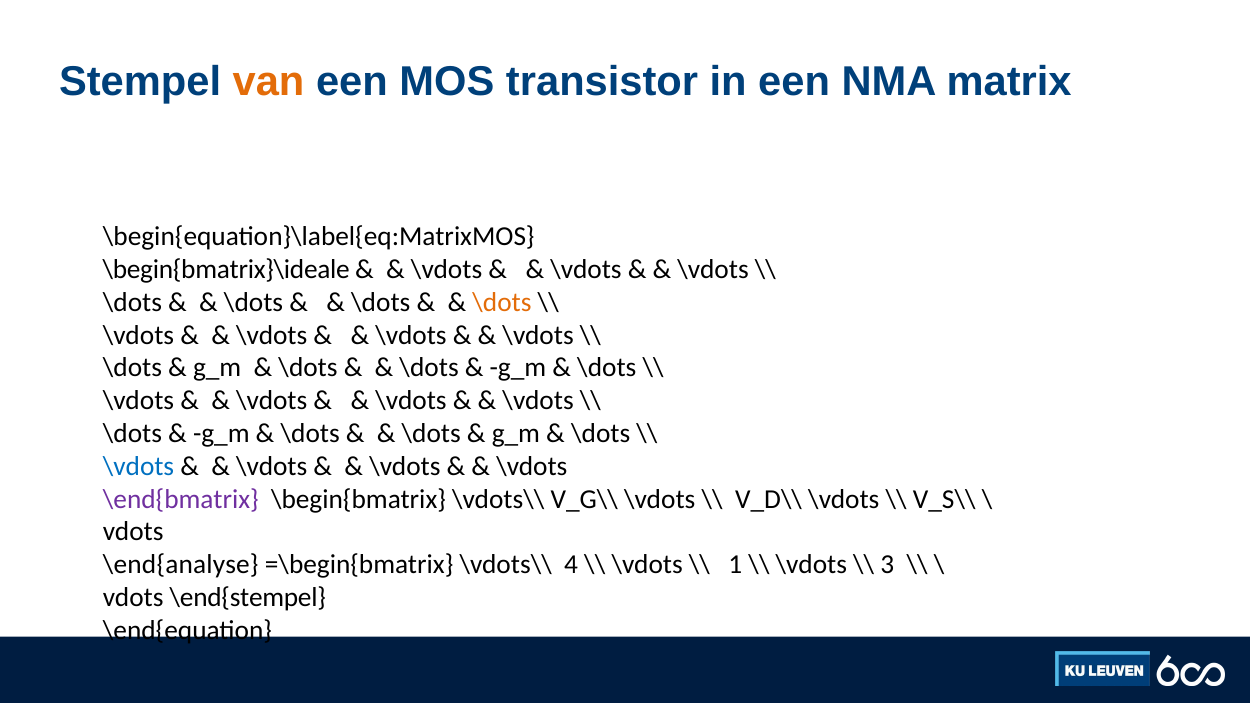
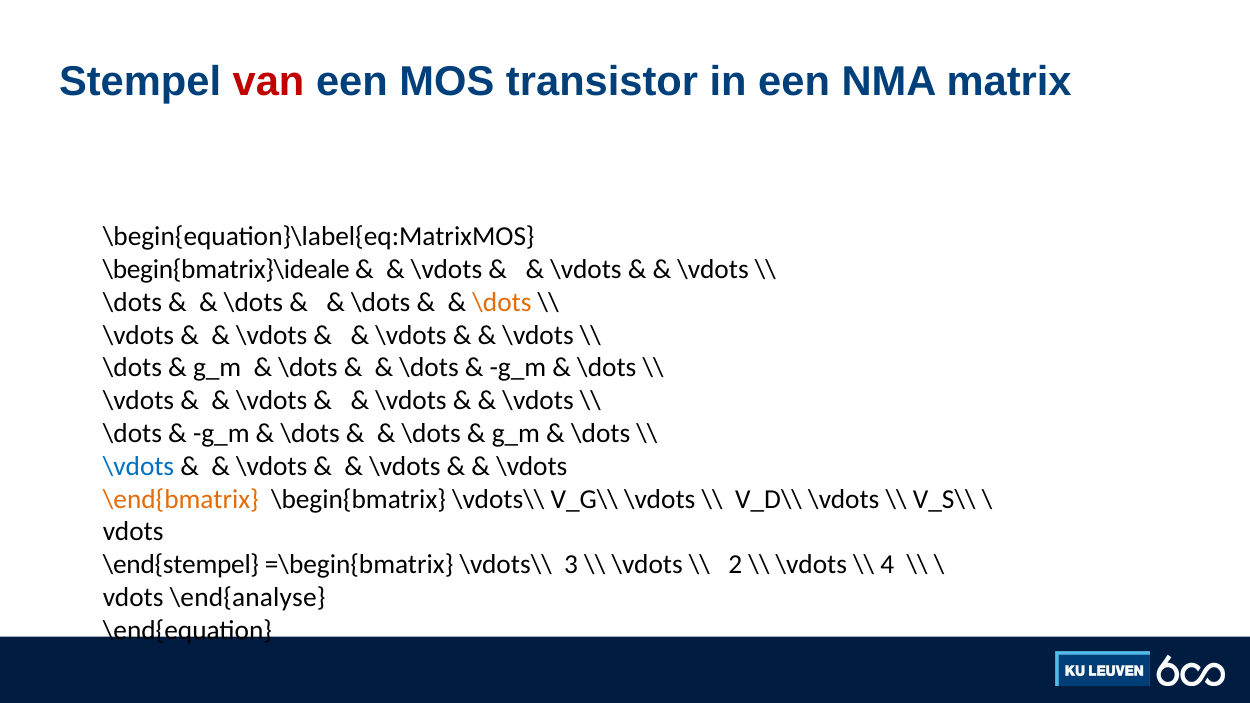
van colour: orange -> red (269, 81)
\end{bmatrix colour: purple -> orange (181, 499)
\end{analyse: \end{analyse -> \end{stempel (181, 565)
4: 4 -> 3 (571, 565)
1: 1 -> 2 (735, 565)
3: 3 -> 4 (887, 565)
\end{stempel: \end{stempel -> \end{analyse (248, 598)
